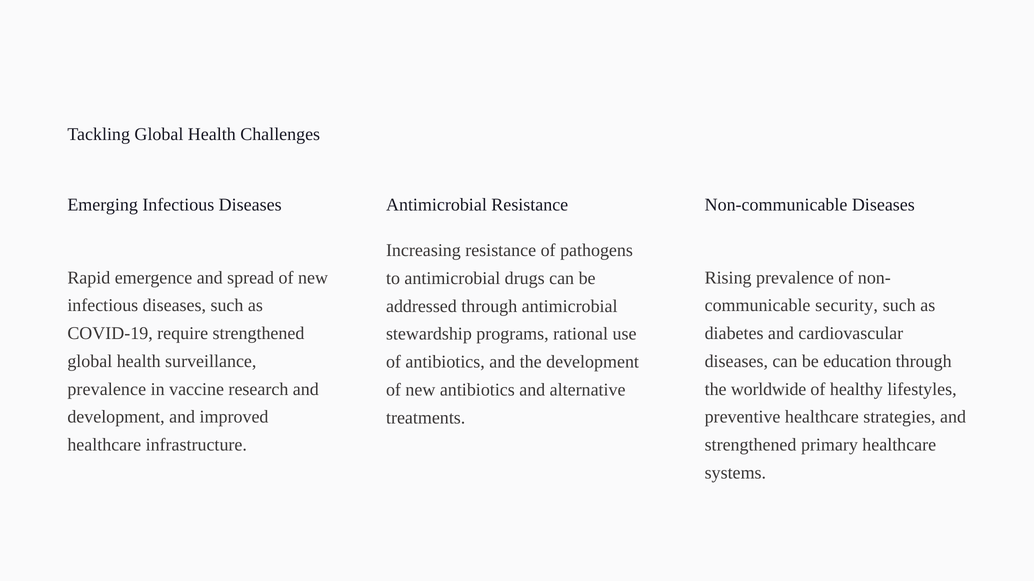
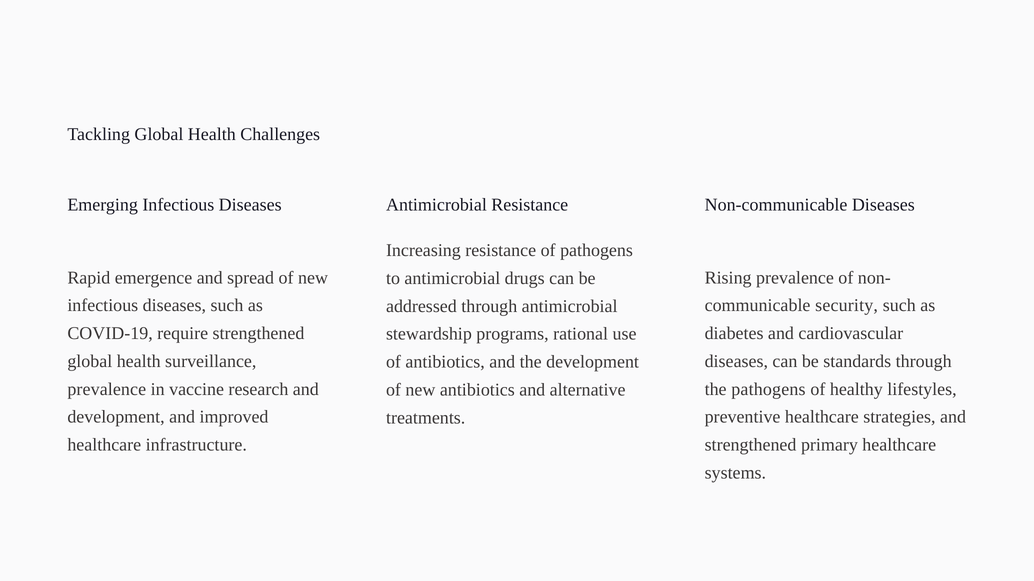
education: education -> standards (857, 362)
the worldwide: worldwide -> pathogens (768, 390)
